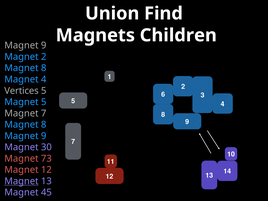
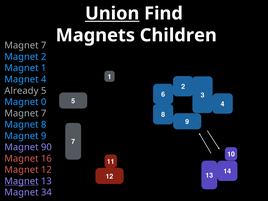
Union underline: none -> present (112, 13)
9: 9 -> 7 (44, 45)
8: 8 -> 1 (44, 68)
Vertices: Vertices -> Already (21, 91)
Magnet 5: 5 -> 0 (44, 102)
30: 30 -> 90 (46, 147)
73: 73 -> 16 (46, 159)
45: 45 -> 34 (46, 192)
